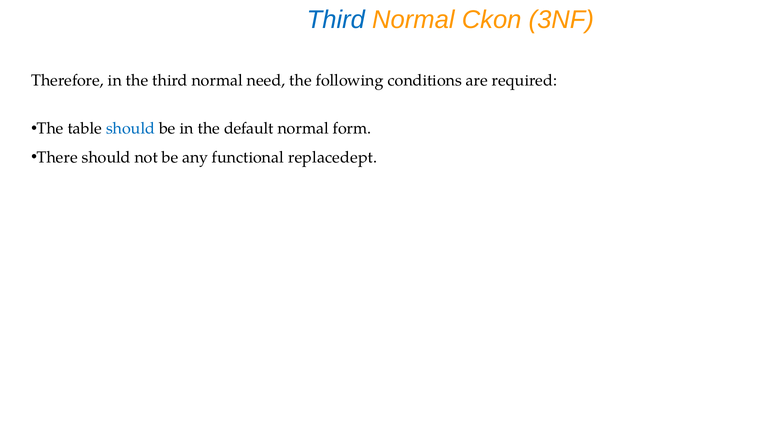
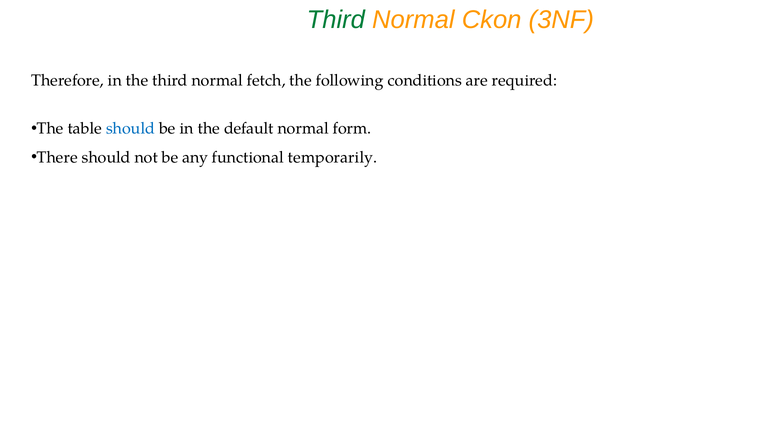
Third colour: blue -> green (336, 20)
need: need -> fetch (266, 81)
replacedept: replacedept -> temporarily (333, 157)
